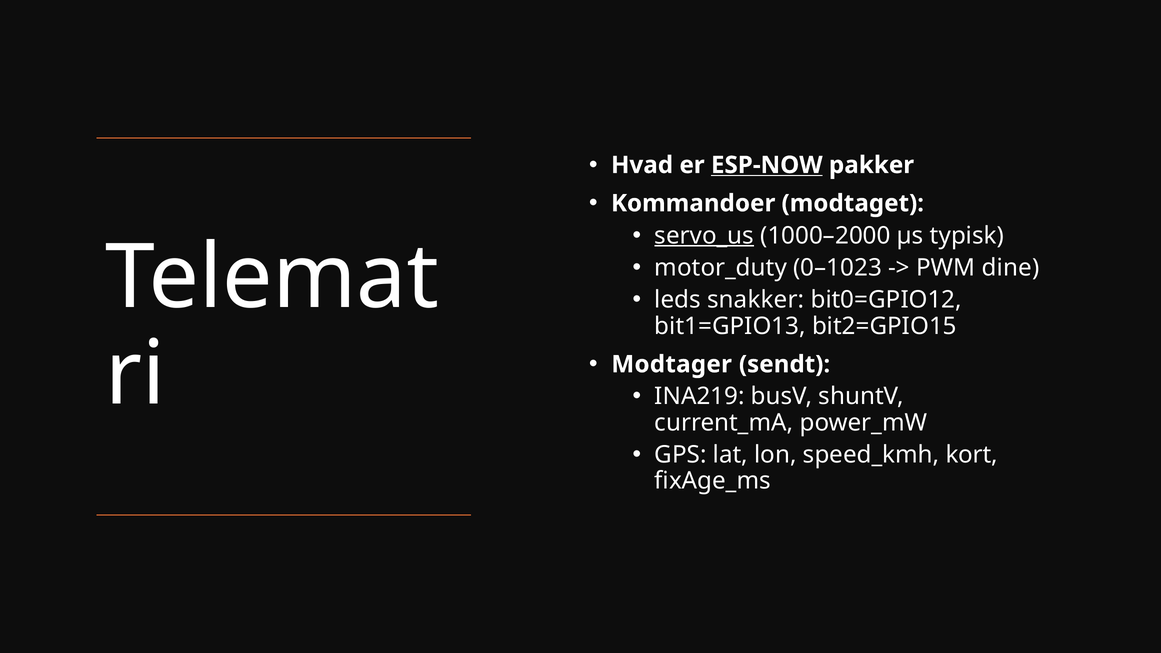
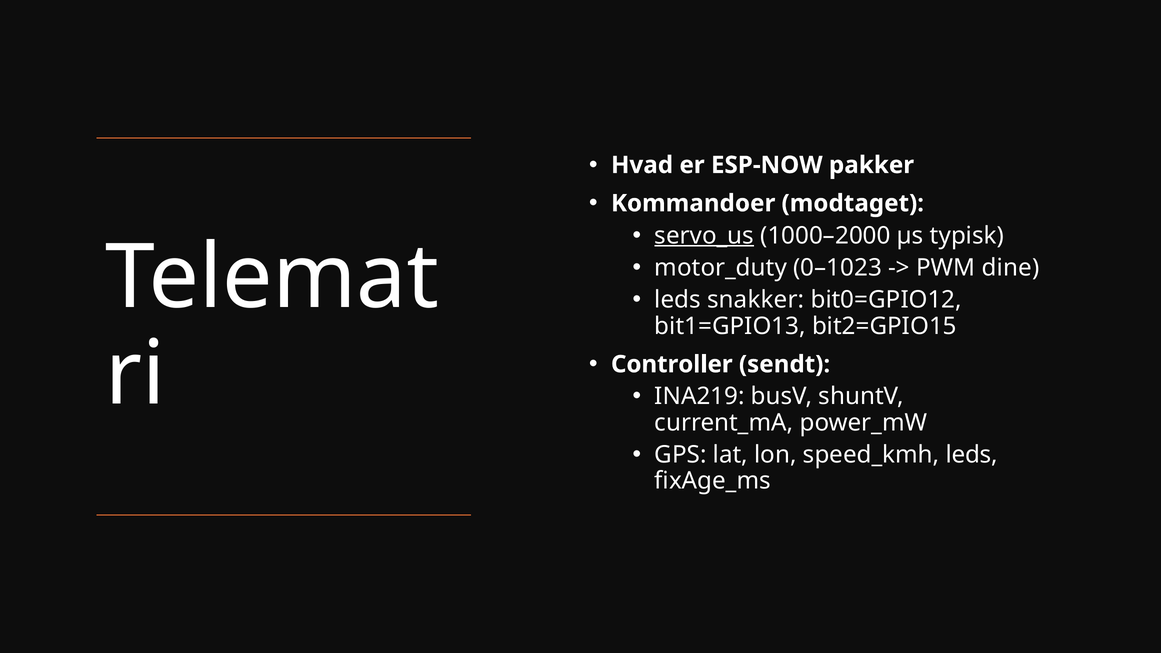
ESP-NOW underline: present -> none (767, 165)
Modtager: Modtager -> Controller (672, 364)
speed_kmh kort: kort -> leds (972, 455)
